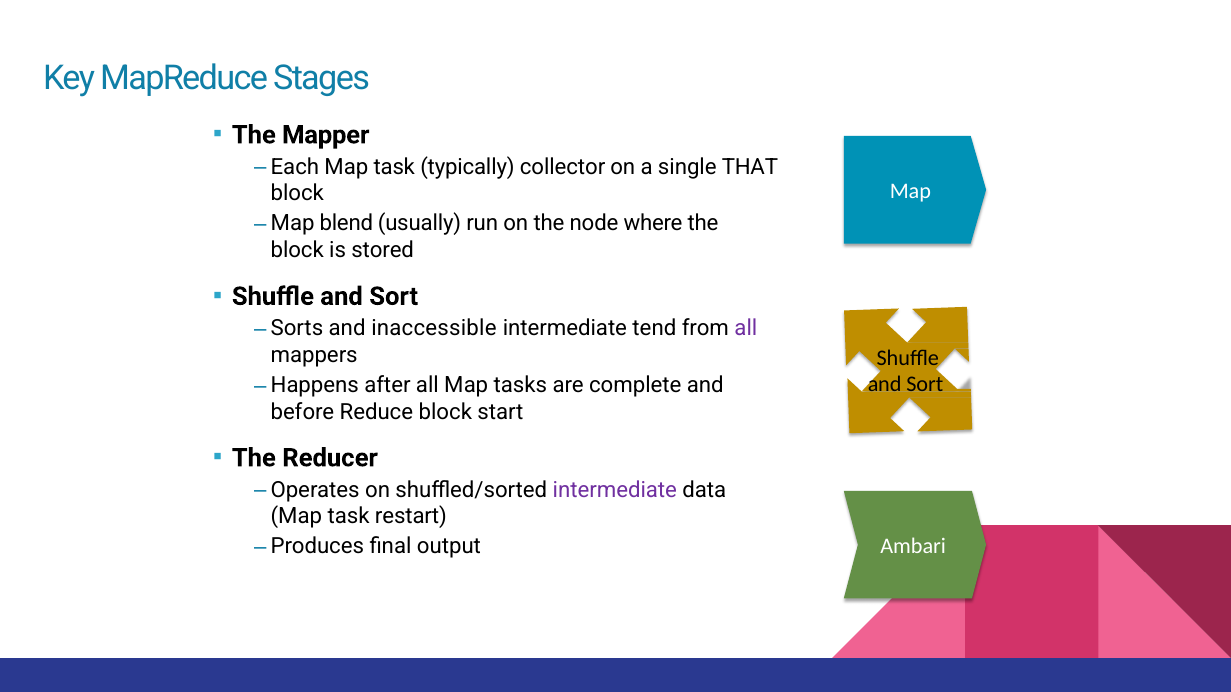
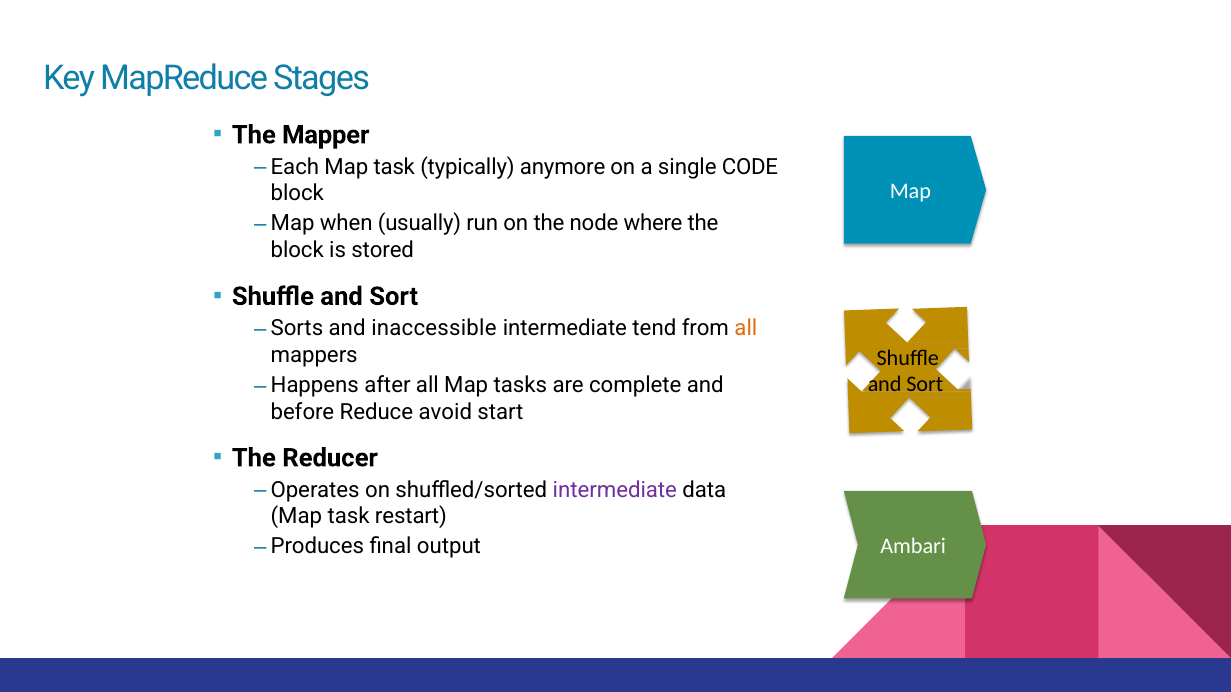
collector: collector -> anymore (563, 167)
THAT: THAT -> CODE (750, 167)
blend: blend -> when (346, 224)
all colour: purple -> orange (746, 329)
Reduce block: block -> avoid (445, 412)
